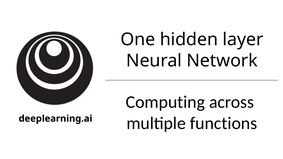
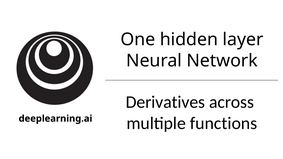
Computing: Computing -> Derivatives (165, 102)
